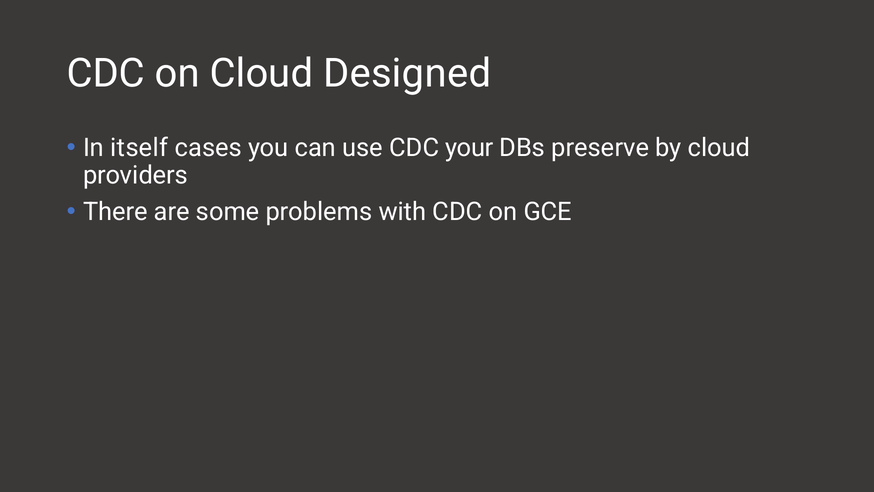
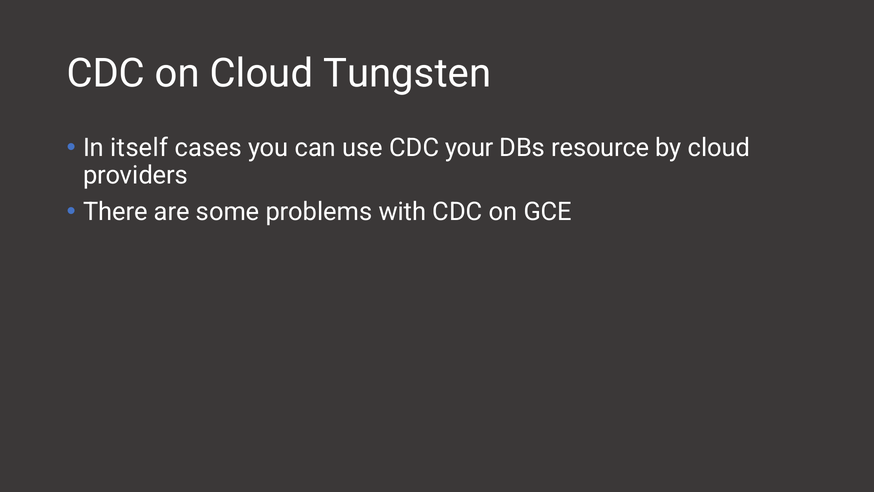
Designed: Designed -> Tungsten (407, 73)
preserve: preserve -> resource (600, 148)
